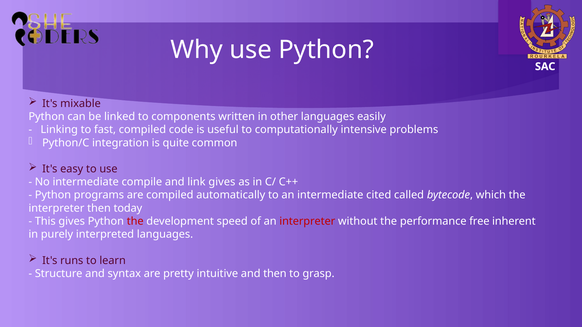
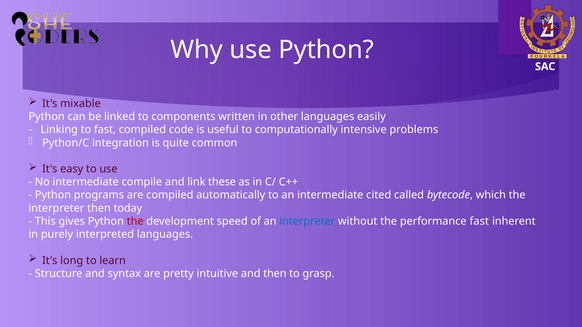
link gives: gives -> these (222, 182)
interpreter colour: red -> blue (307, 221)
performance free: free -> fast (479, 221)
runs: runs -> long (72, 261)
